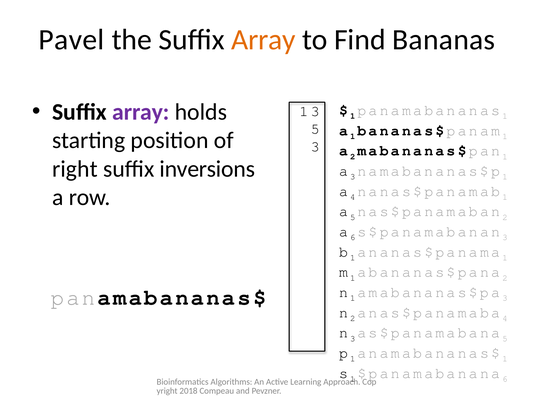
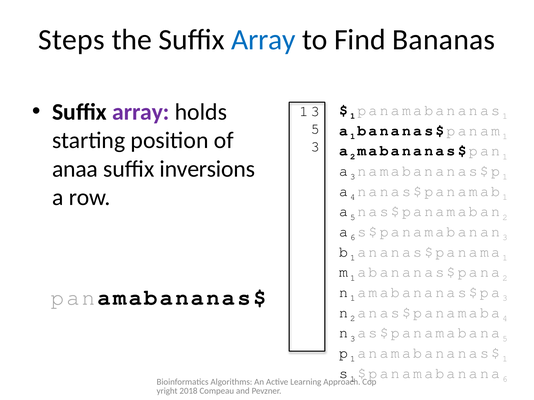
Pavel: Pavel -> Steps (71, 40)
Array colour: orange -> blue (263, 40)
right: right -> anaa (75, 169)
